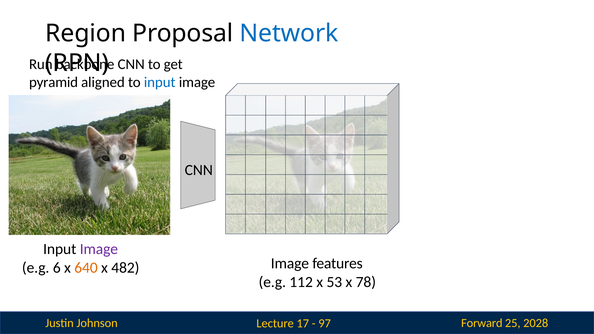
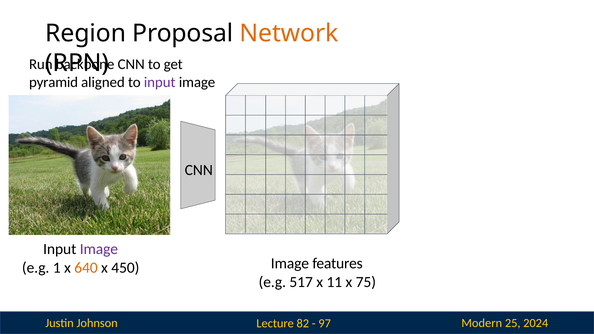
Network colour: blue -> orange (289, 33)
input colour: blue -> purple (160, 82)
6: 6 -> 1 (57, 268)
482: 482 -> 450 (125, 268)
112: 112 -> 517 (301, 282)
53: 53 -> 11 (334, 282)
78: 78 -> 75 (366, 282)
17: 17 -> 82 (303, 323)
Forward: Forward -> Modern (482, 323)
2028: 2028 -> 2024 (536, 323)
